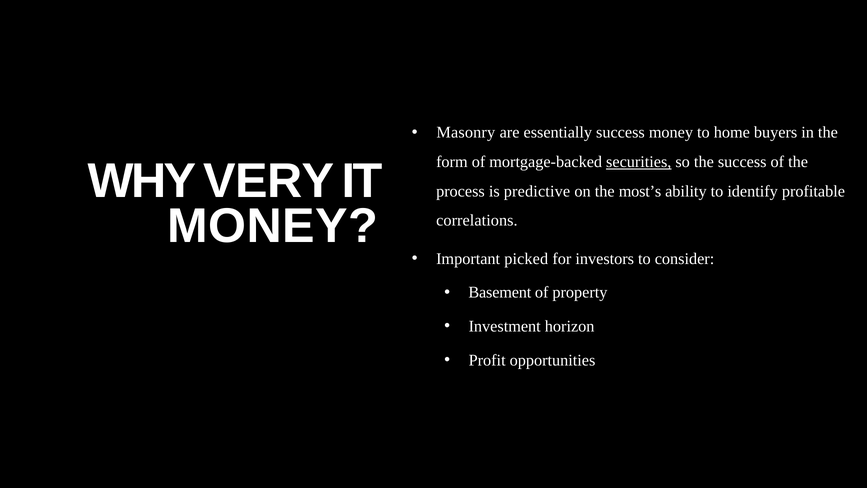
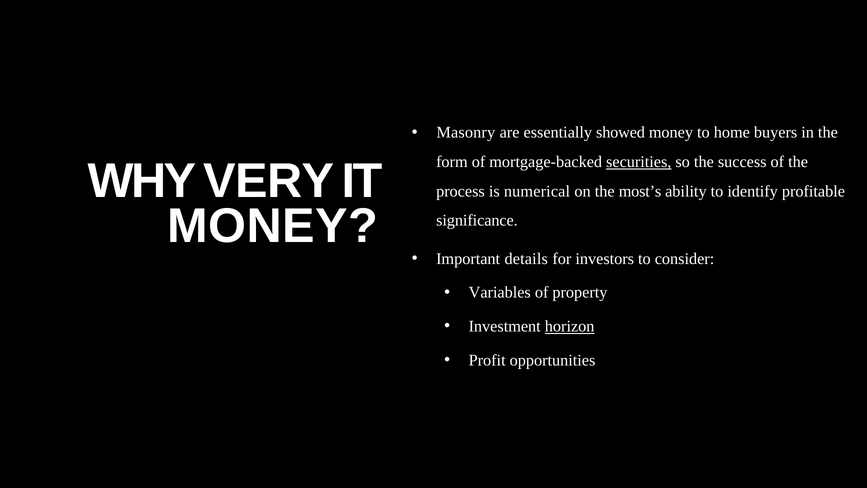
essentially success: success -> showed (621, 133)
predictive: predictive -> numerical (537, 191)
correlations: correlations -> significance (477, 220)
picked: picked -> details (526, 259)
Basement: Basement -> Variables (500, 292)
horizon underline: none -> present (570, 326)
